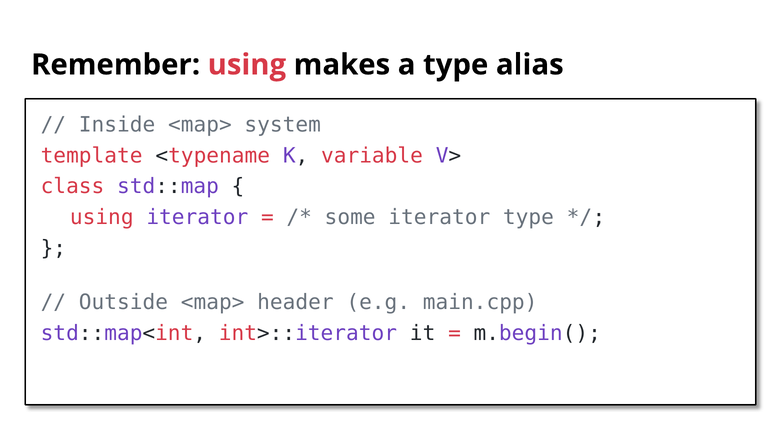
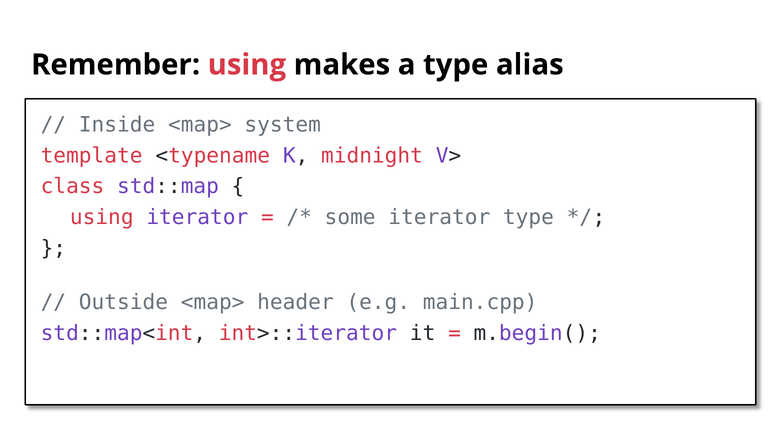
variable: variable -> midnight (372, 156)
